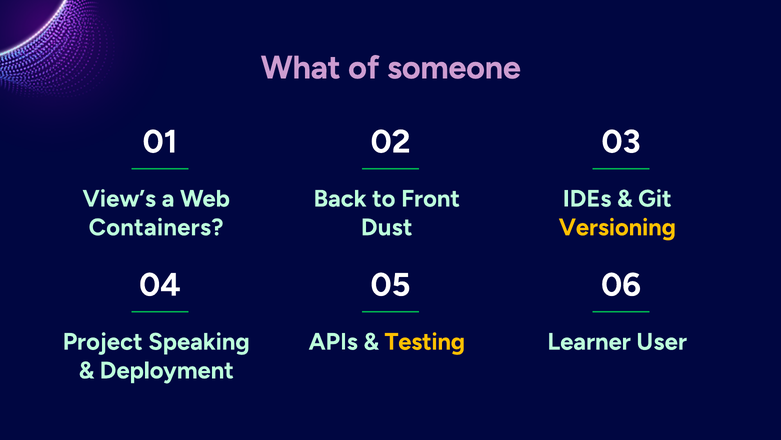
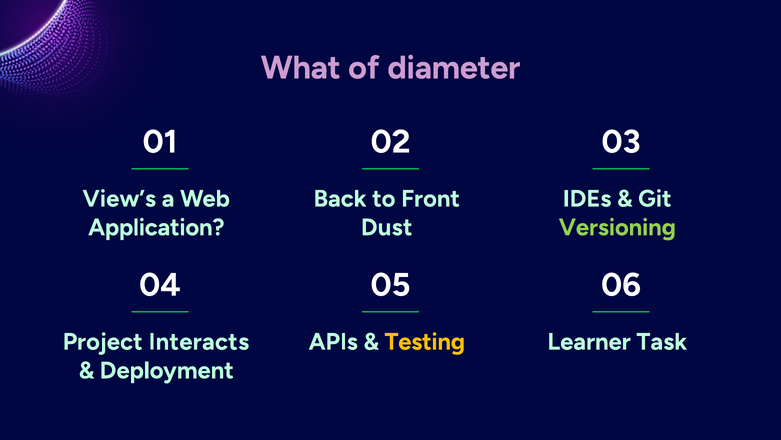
someone: someone -> diameter (454, 68)
Containers: Containers -> Application (156, 227)
Versioning colour: yellow -> light green (617, 227)
Speaking: Speaking -> Interacts (199, 341)
User: User -> Task (662, 341)
